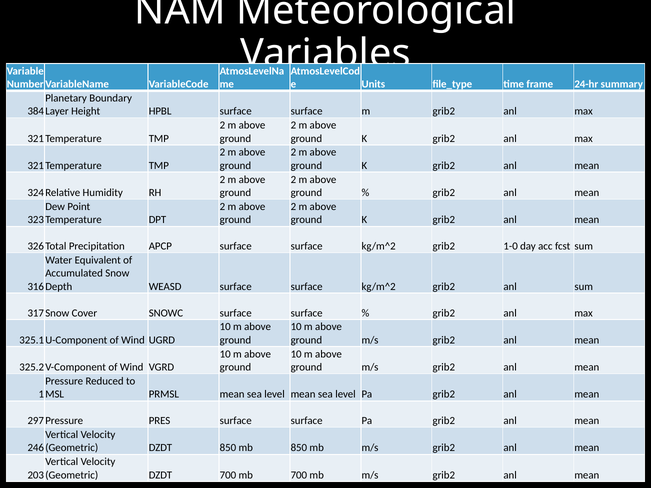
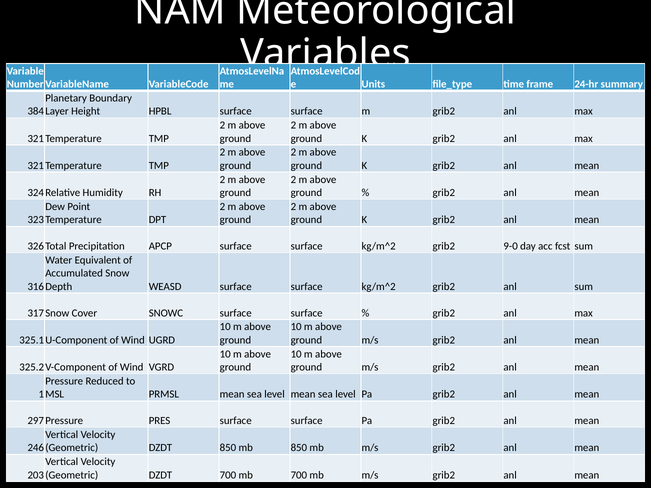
1-0: 1-0 -> 9-0 (511, 246)
